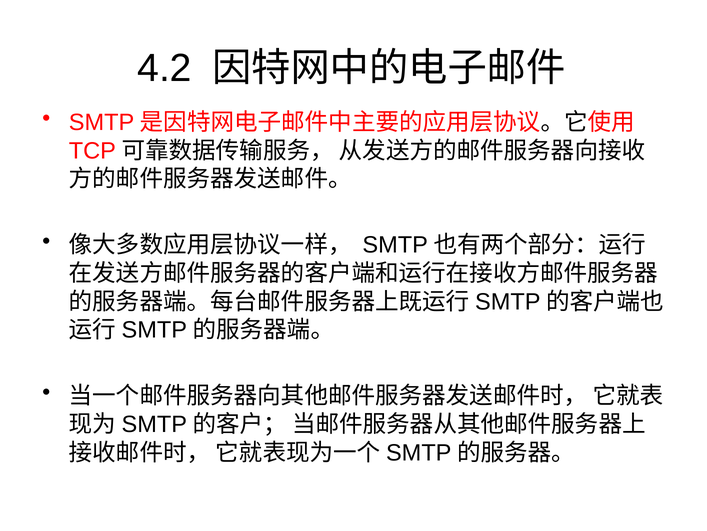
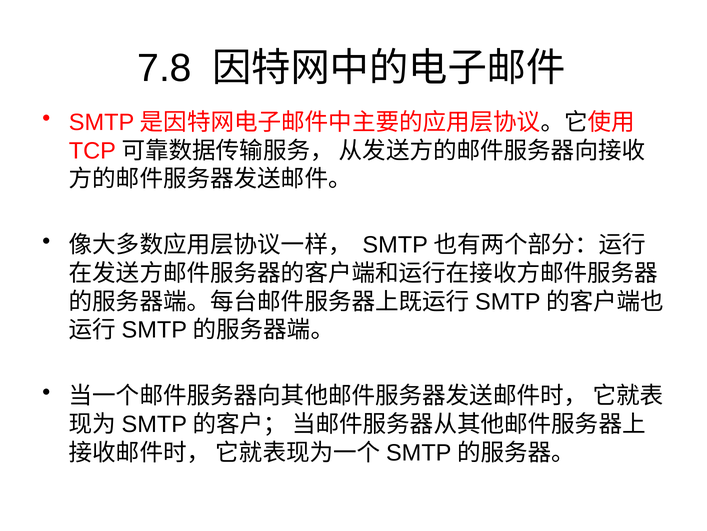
4.2: 4.2 -> 7.8 (165, 68)
